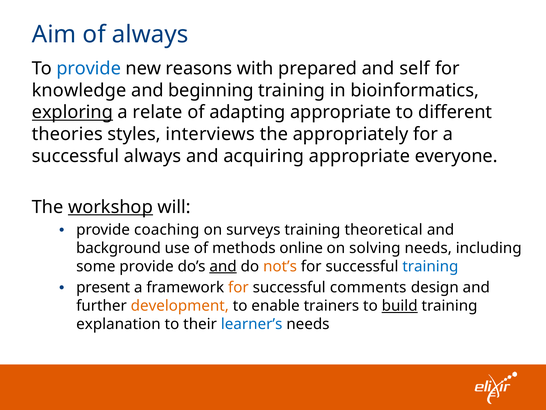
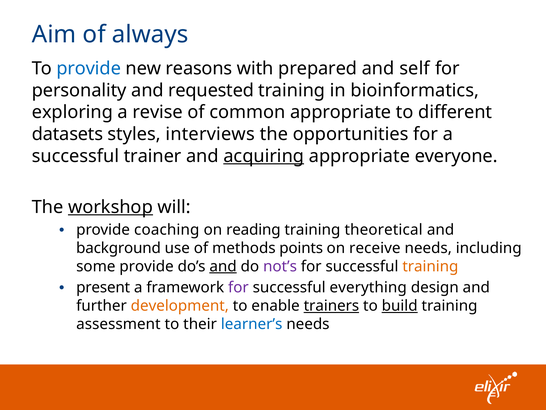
knowledge: knowledge -> personality (79, 90)
beginning: beginning -> requested (211, 90)
exploring underline: present -> none (72, 112)
relate: relate -> revise (158, 112)
adapting: adapting -> common (247, 112)
theories: theories -> datasets (67, 134)
appropriately: appropriately -> opportunities (351, 134)
successful always: always -> trainer (153, 156)
acquiring underline: none -> present (264, 156)
surveys: surveys -> reading (253, 230)
online: online -> points (301, 248)
solving: solving -> receive (375, 248)
not’s colour: orange -> purple (280, 266)
training colour: blue -> orange (430, 266)
for colour: orange -> purple (238, 287)
comments: comments -> everything (368, 287)
trainers underline: none -> present (331, 305)
explanation: explanation -> assessment (118, 324)
